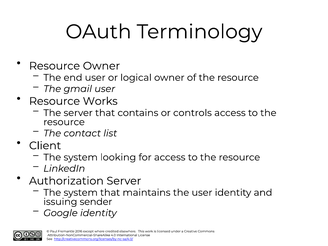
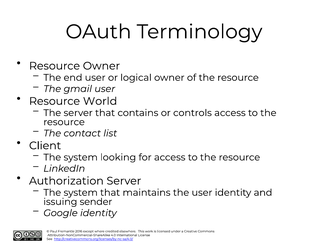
Works: Works -> World (100, 101)
